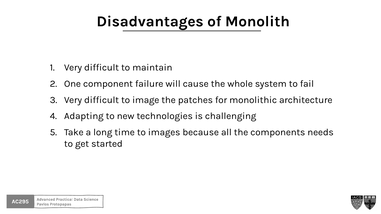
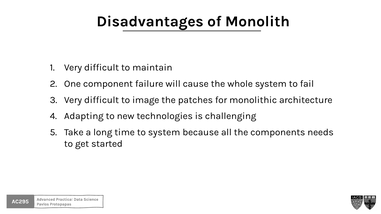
to images: images -> system (164, 132)
